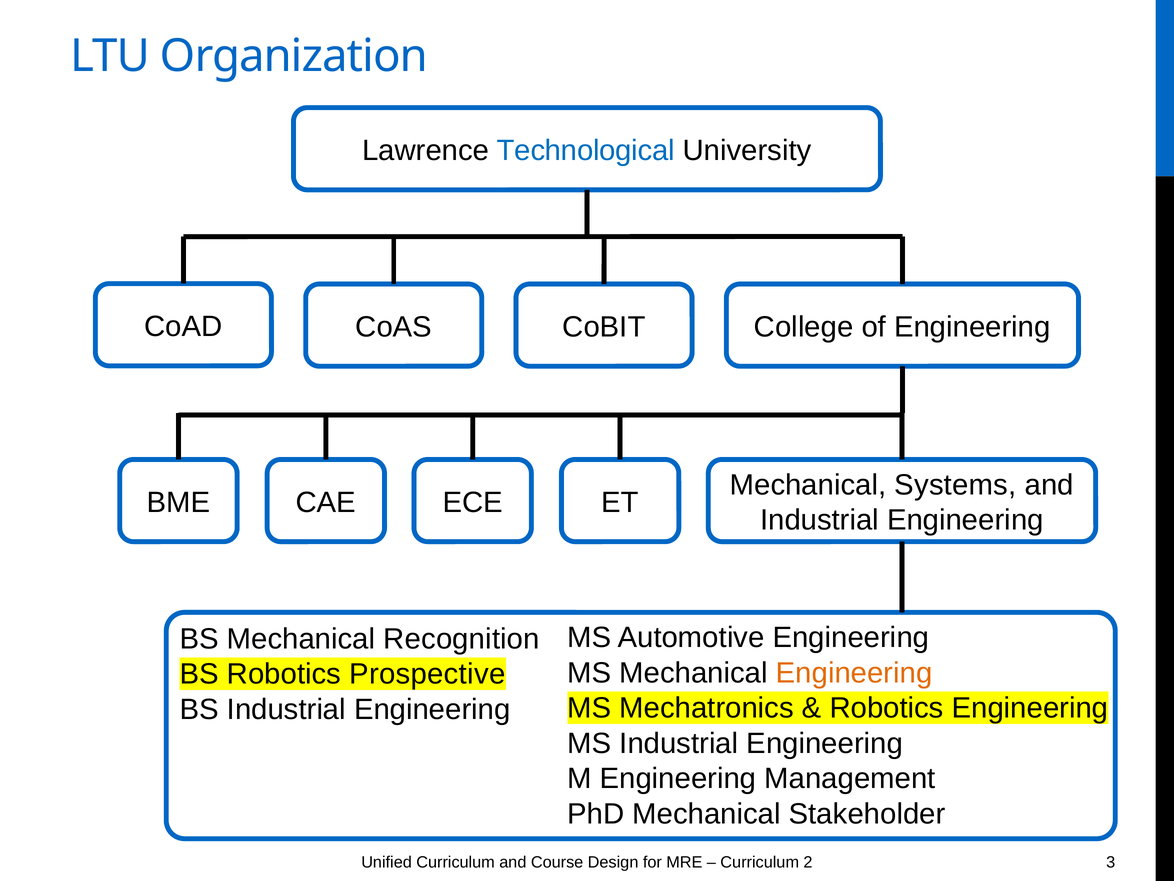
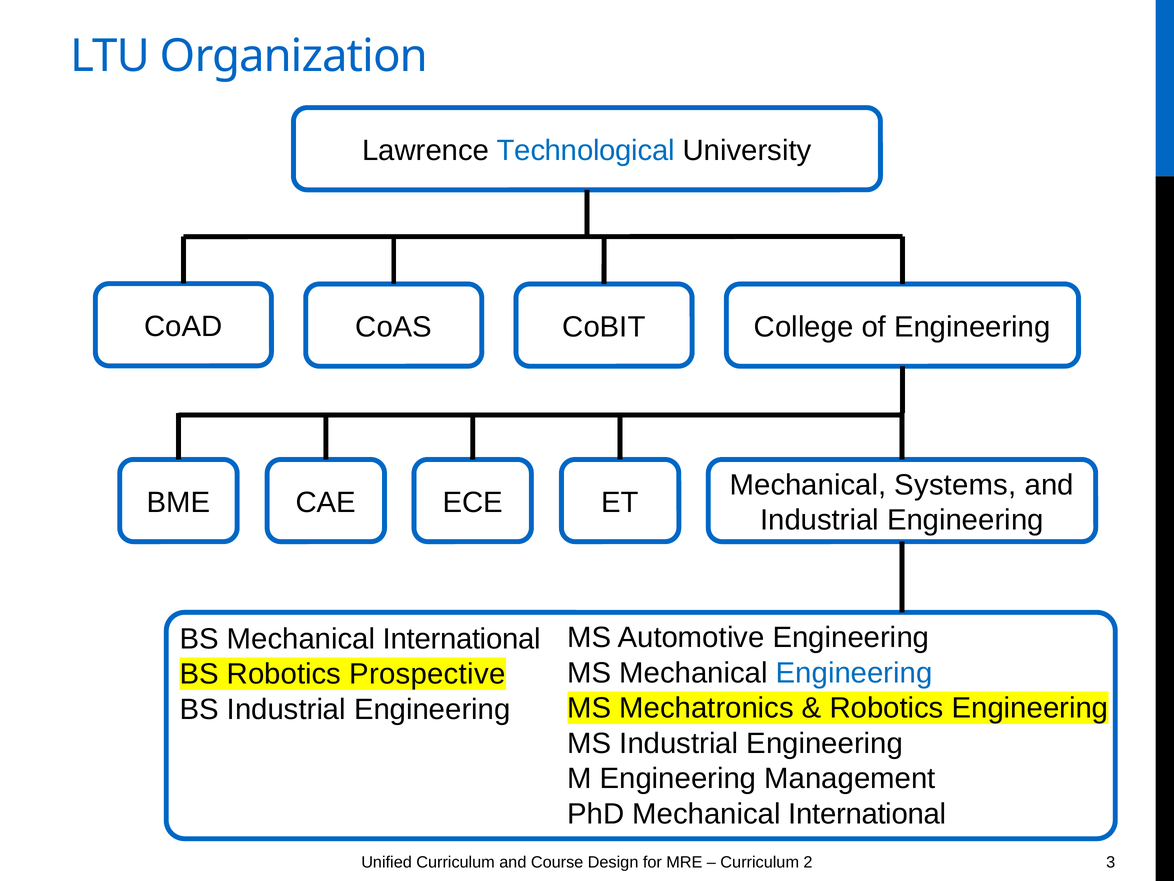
BS Mechanical Recognition: Recognition -> International (462, 639)
Engineering colour: orange -> blue (854, 673)
PhD Mechanical Stakeholder: Stakeholder -> International (867, 814)
